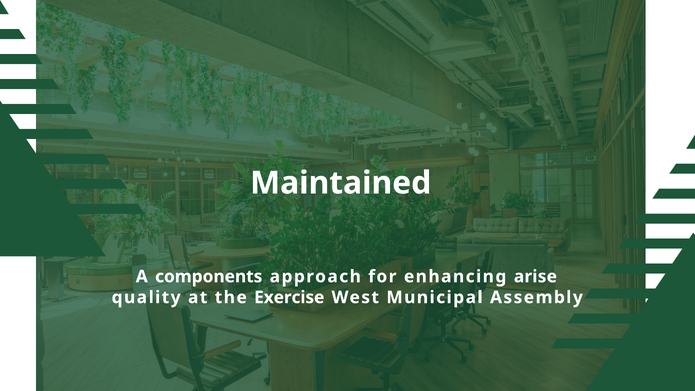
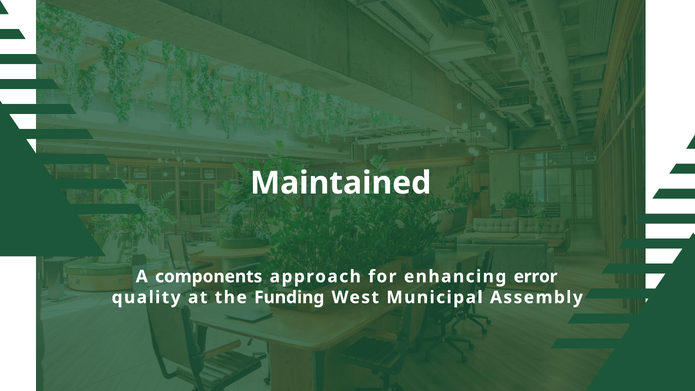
arise: arise -> error (536, 277)
Exercise: Exercise -> Funding (289, 297)
